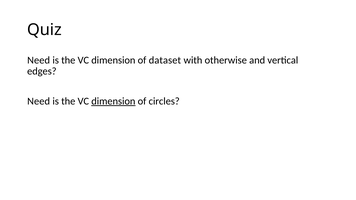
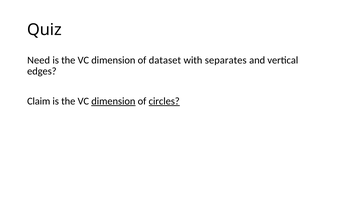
otherwise: otherwise -> separates (226, 60)
Need: Need -> Claim (39, 101)
circles underline: none -> present (164, 101)
